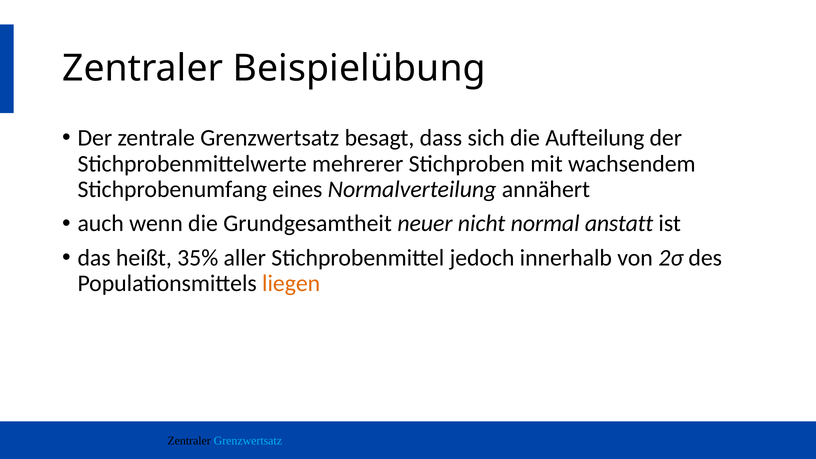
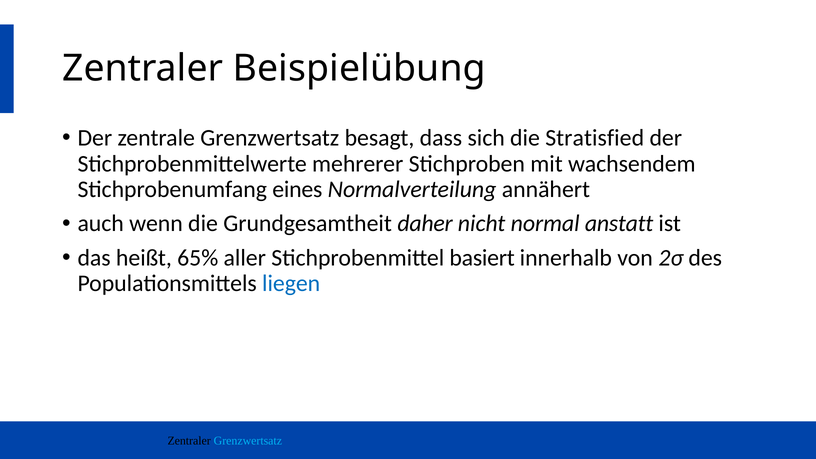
Aufteilung: Aufteilung -> Stratisfied (595, 138)
neuer: neuer -> daher (425, 224)
35%: 35% -> 65% (198, 258)
jedoch: jedoch -> basiert (482, 258)
liegen colour: orange -> blue (291, 284)
